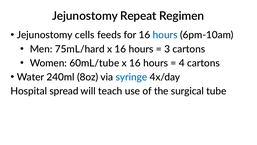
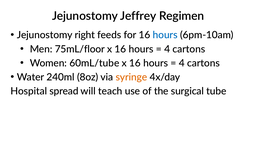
Repeat: Repeat -> Jeffrey (138, 16)
cells: cells -> right (85, 35)
75mL/hard: 75mL/hard -> 75mL/floor (80, 49)
3: 3 -> 4 (167, 49)
syringe colour: blue -> orange (131, 77)
